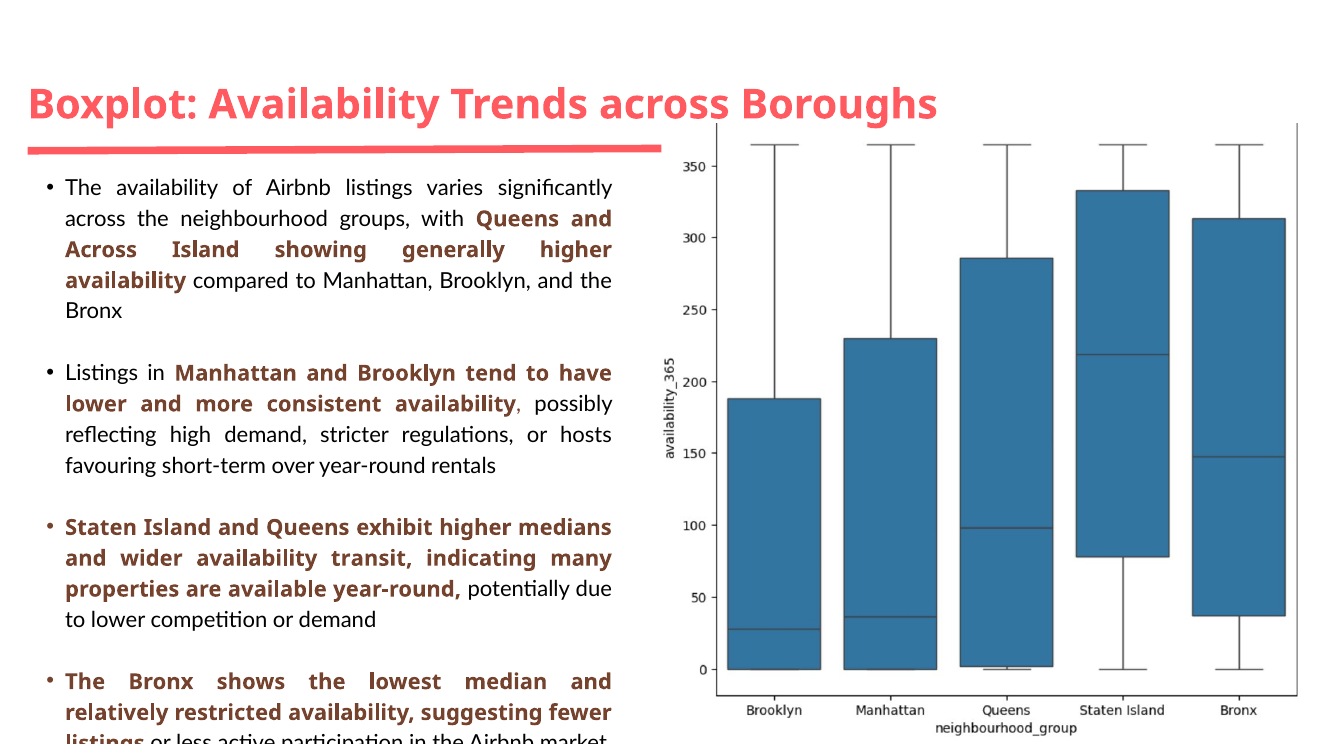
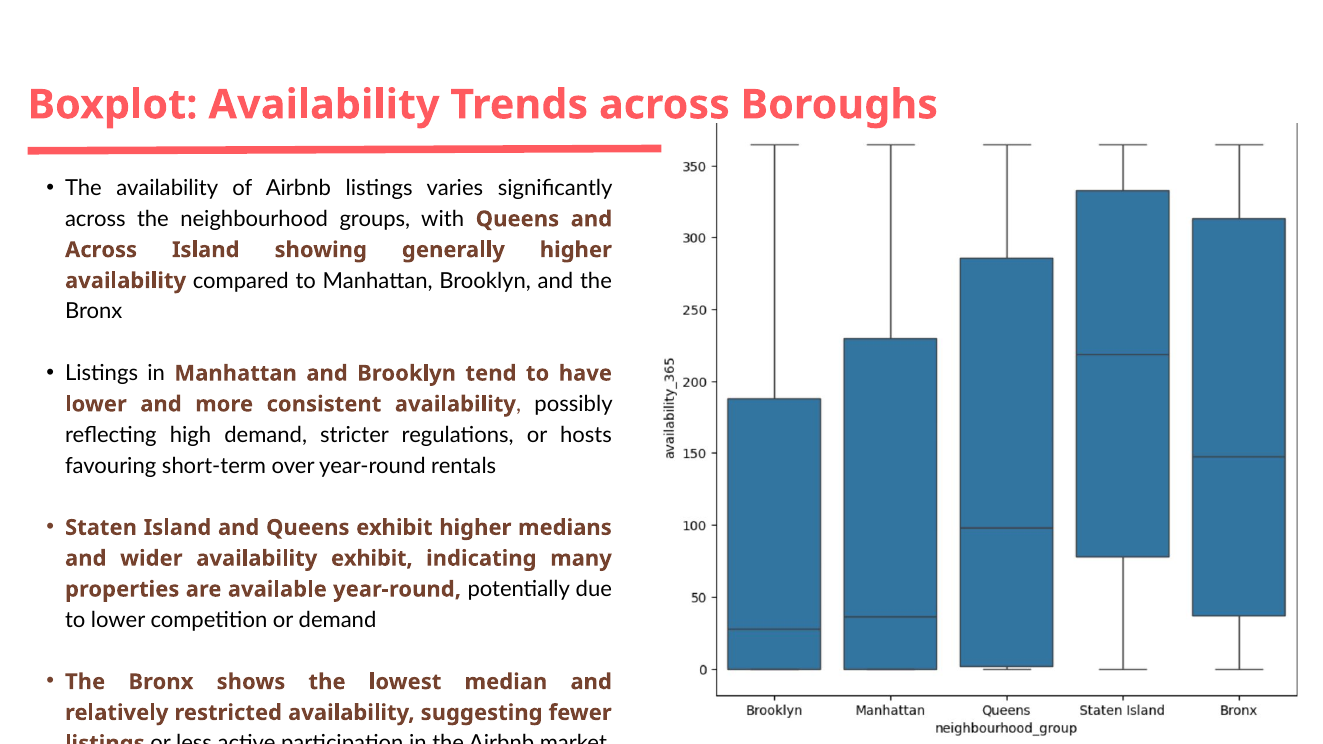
availability transit: transit -> exhibit (372, 559)
